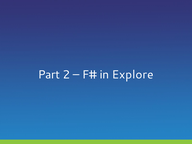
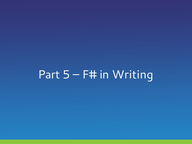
2: 2 -> 5 (66, 75)
Explore: Explore -> Writing (133, 75)
